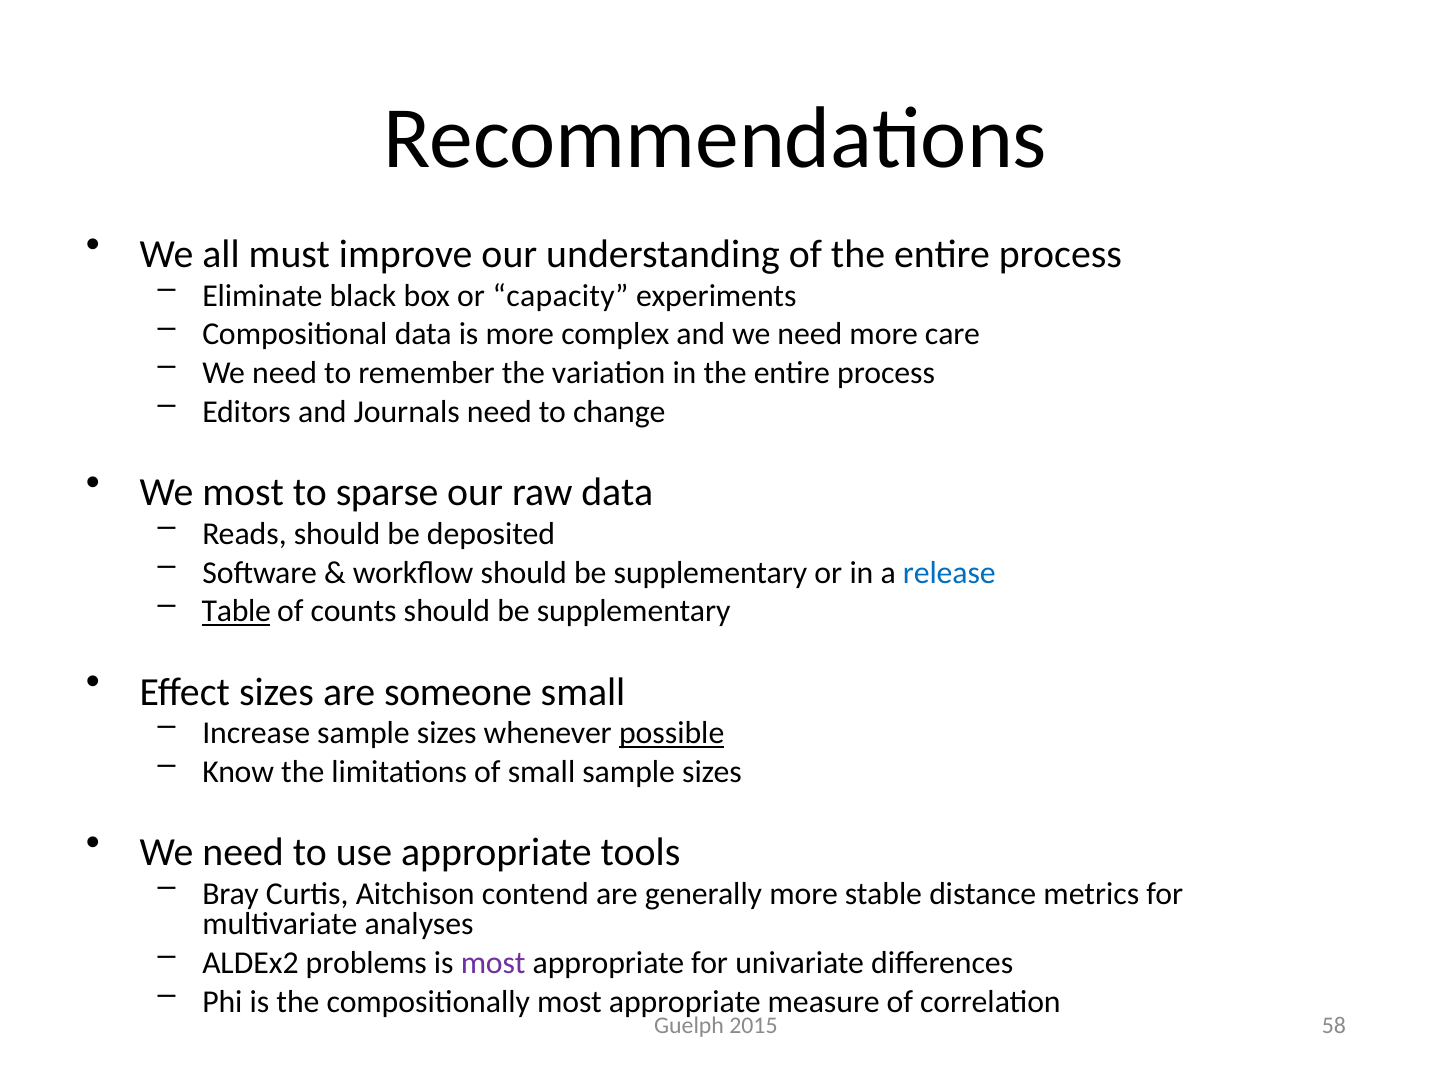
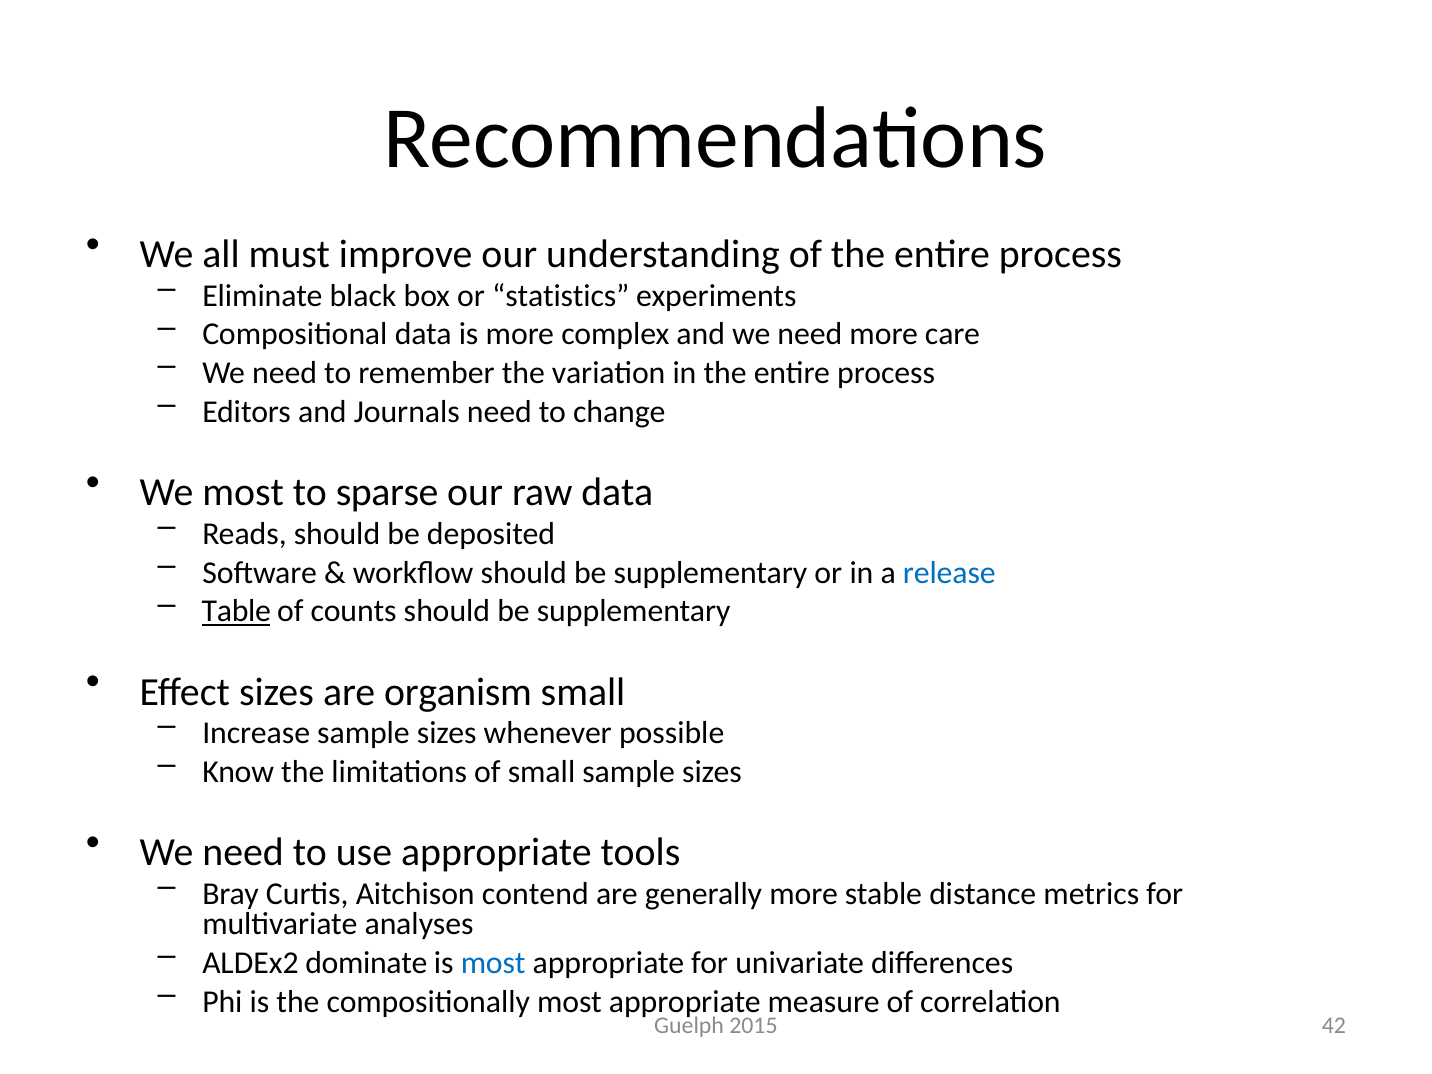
capacity: capacity -> statistics (561, 296)
someone: someone -> organism (458, 692)
possible underline: present -> none (672, 733)
problems: problems -> dominate (366, 963)
most colour: purple -> blue (493, 963)
58: 58 -> 42 (1334, 1025)
